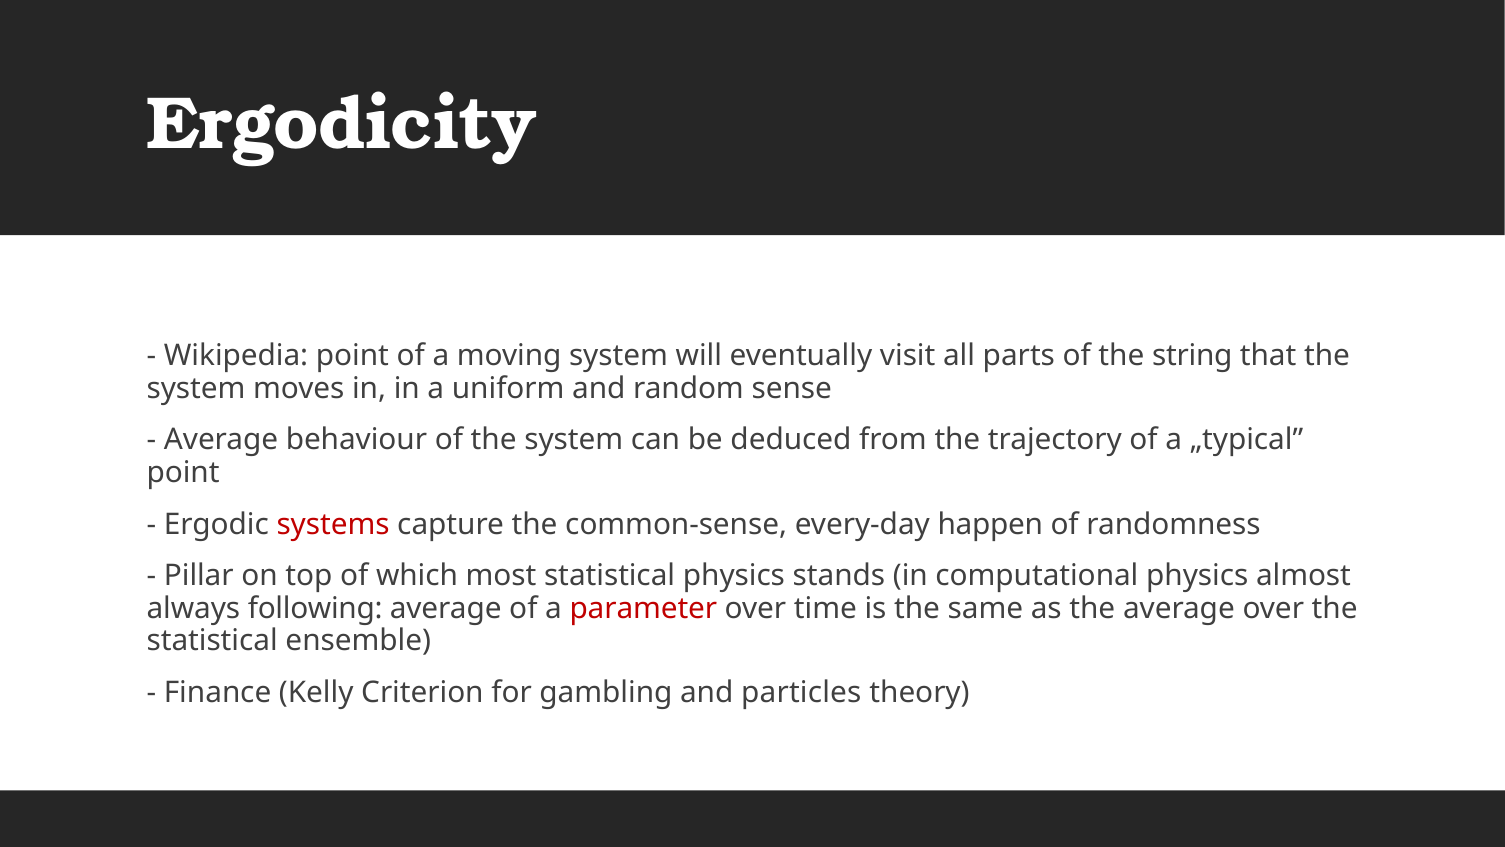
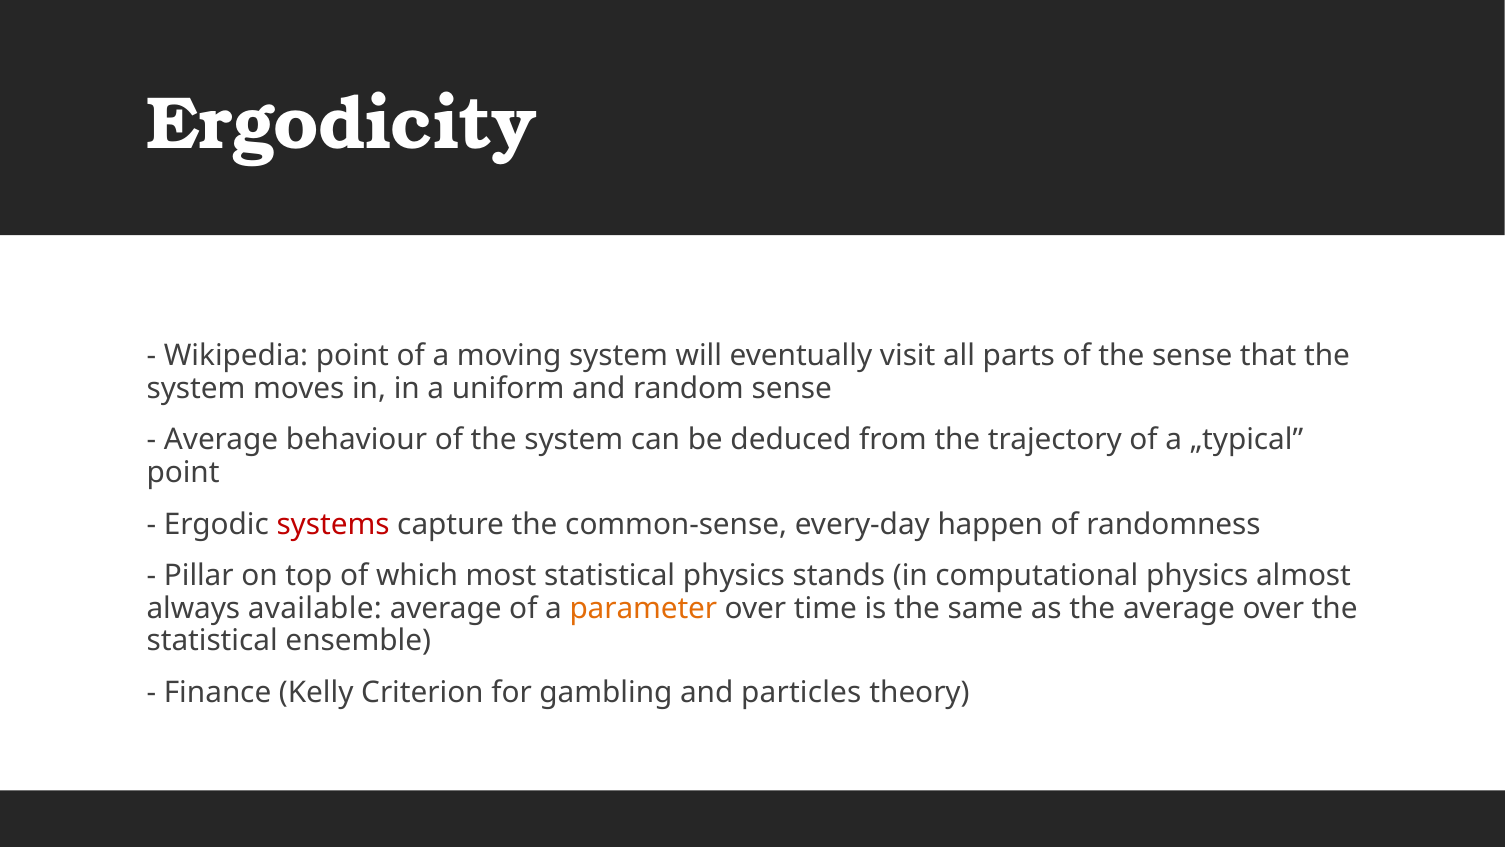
the string: string -> sense (1192, 356)
following: following -> available (315, 608)
parameter colour: red -> orange (643, 608)
